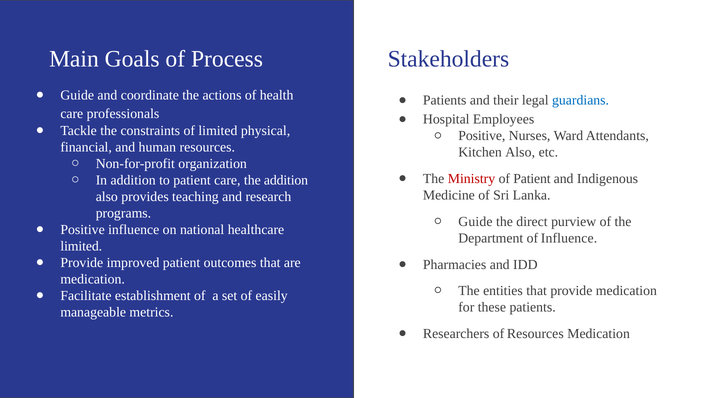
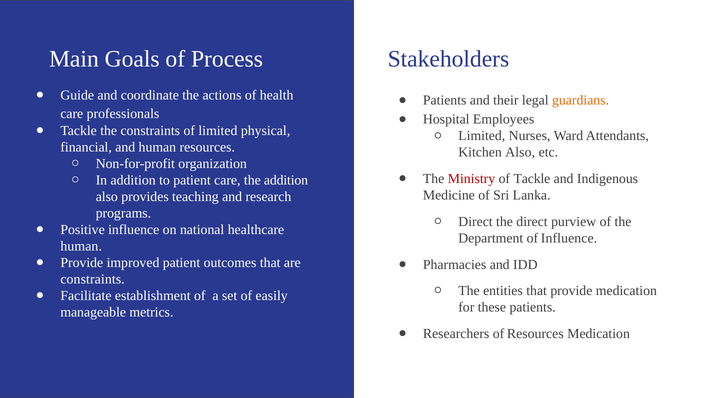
guardians colour: blue -> orange (581, 100)
Positive: Positive -> Limited (482, 136)
of Patient: Patient -> Tackle (532, 179)
Guide: Guide -> Direct (476, 221)
limited: limited -> human (81, 246)
medication: medication -> constraints (93, 279)
